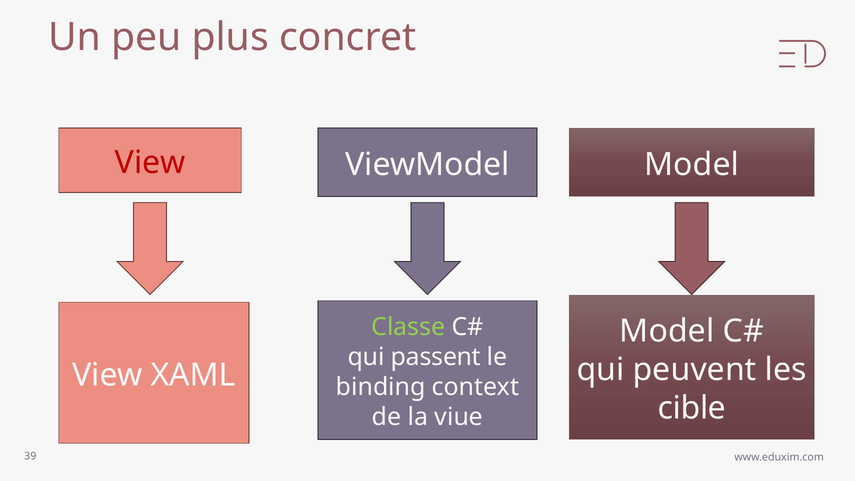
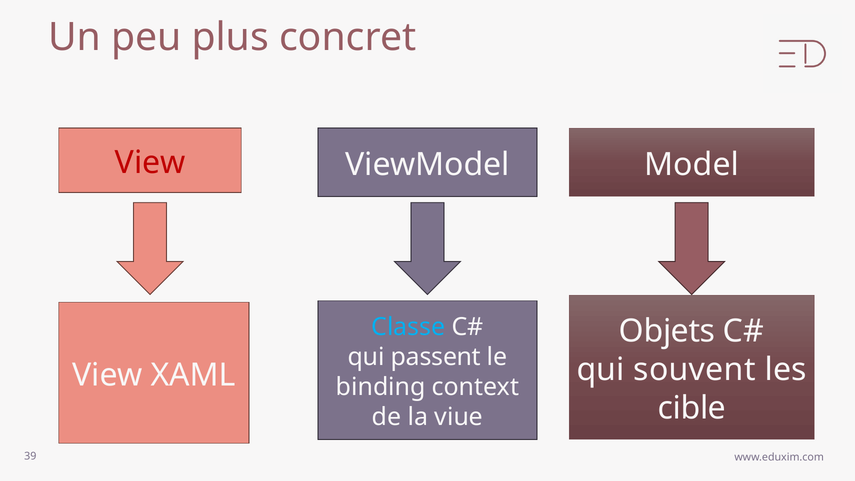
Classe colour: light green -> light blue (408, 327)
Model: Model -> Objets (667, 331)
peuvent: peuvent -> souvent (694, 370)
